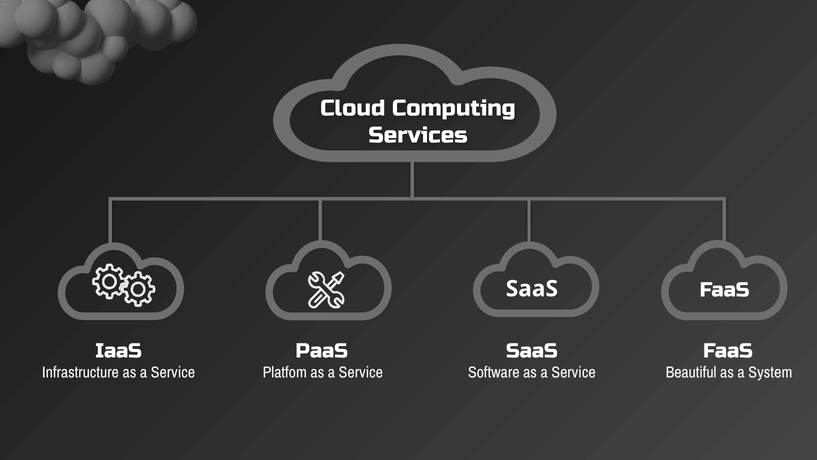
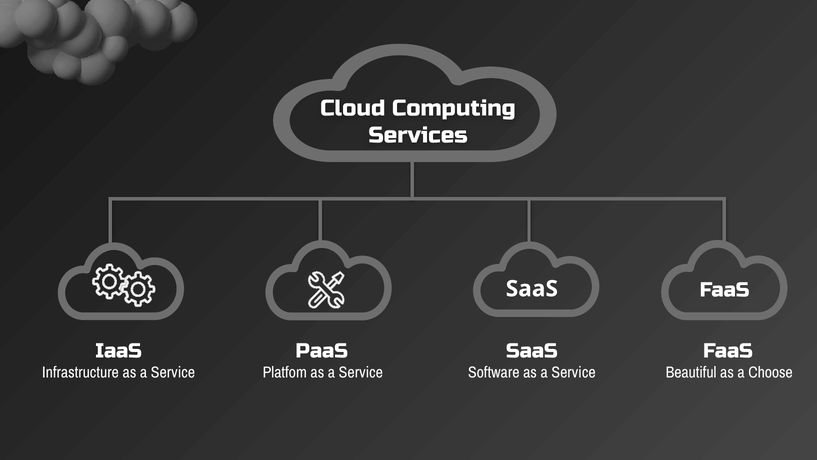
System: System -> Choose (771, 372)
